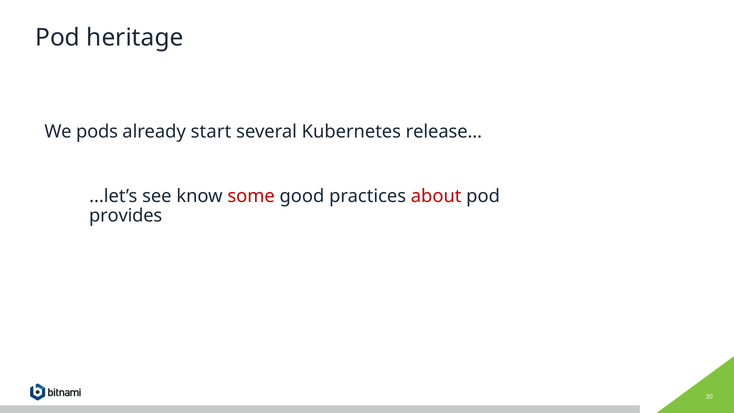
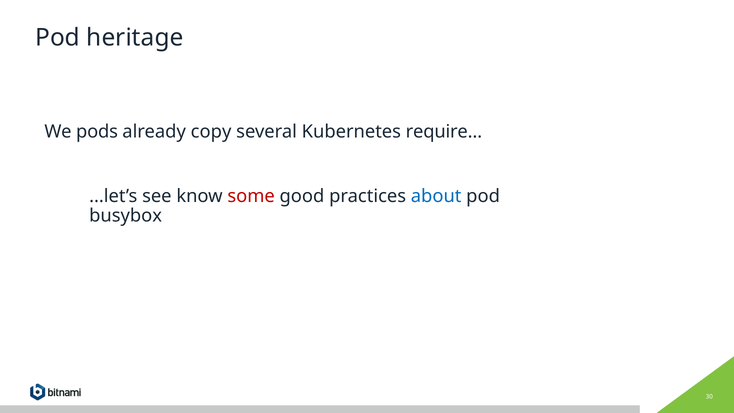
start: start -> copy (211, 132)
release…: release… -> require… (444, 132)
about colour: red -> blue (436, 196)
provides: provides -> busybox (126, 216)
